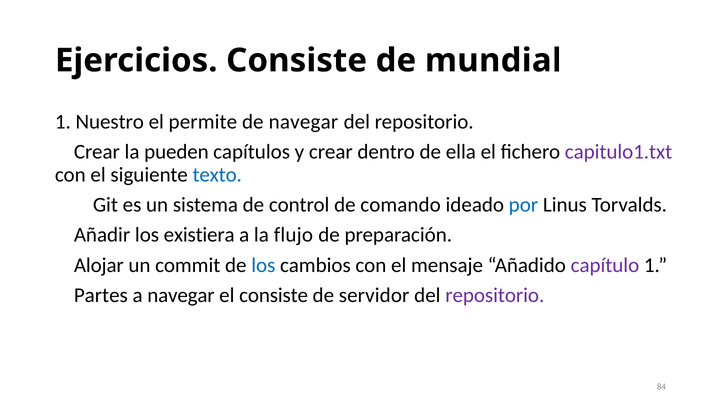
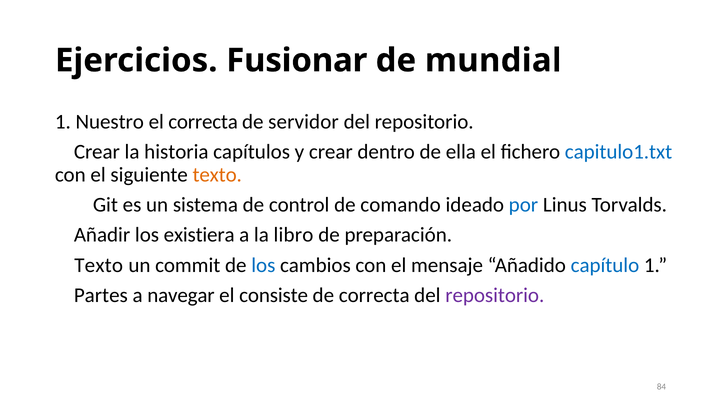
Ejercicios Consiste: Consiste -> Fusionar (297, 61)
el permite: permite -> correcta (203, 122)
de navegar: navegar -> servidor (304, 122)
pueden: pueden -> historia (176, 152)
capitulo1.txt colour: purple -> blue (619, 152)
texto colour: blue -> orange (217, 175)
flujo: flujo -> libro (293, 235)
Alojar: Alojar -> Texto (99, 266)
capítulo colour: purple -> blue (605, 266)
de servidor: servidor -> correcta (374, 296)
